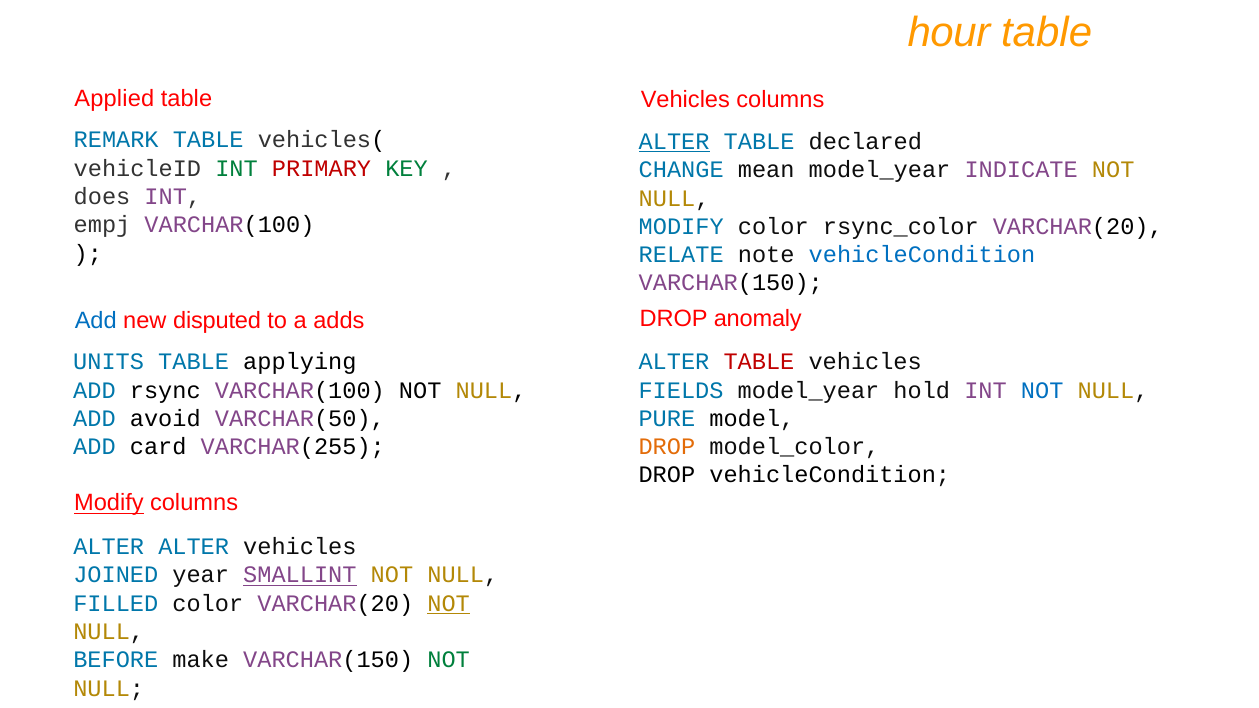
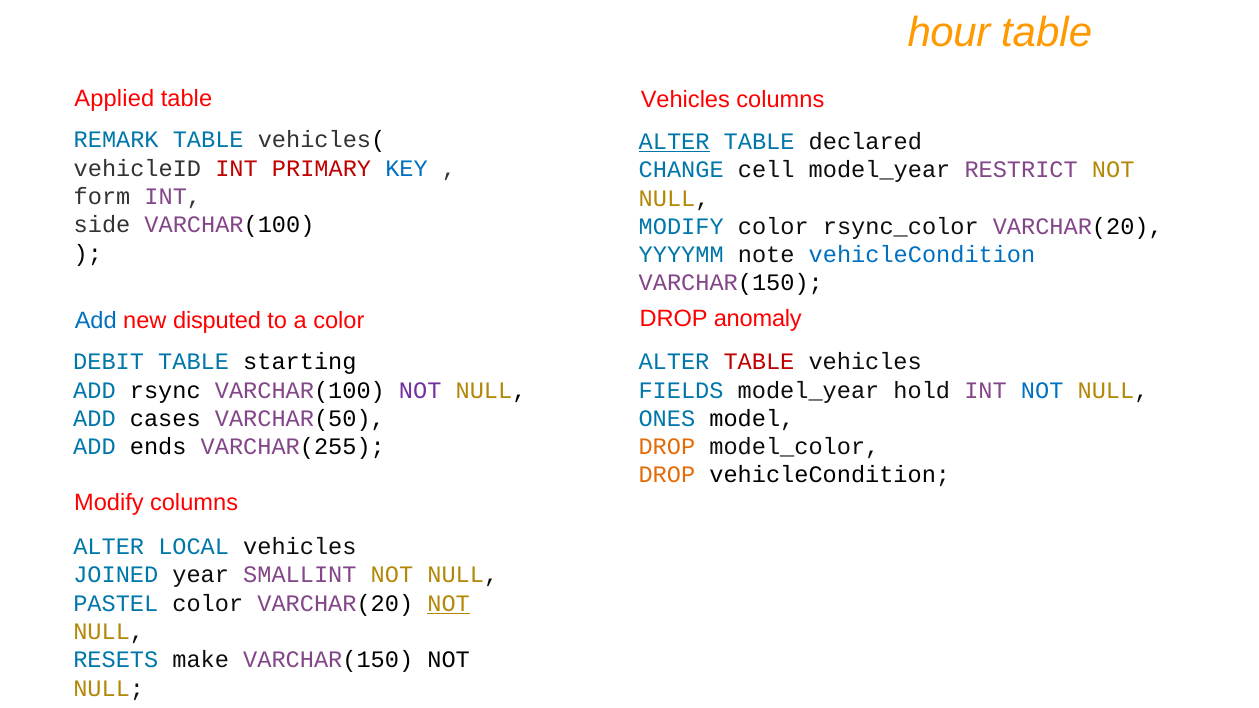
INT colour: green -> red (237, 168)
KEY colour: green -> blue (407, 168)
mean: mean -> cell (766, 170)
INDICATE: INDICATE -> RESTRICT (1021, 170)
does: does -> form (102, 197)
empj: empj -> side (102, 225)
RELATE: RELATE -> YYYYMM (681, 255)
a adds: adds -> color (339, 321)
UNITS: UNITS -> DEBIT (109, 362)
applying: applying -> starting (300, 362)
NOT colour: black -> purple (420, 390)
avoid: avoid -> cases (165, 419)
PURE: PURE -> ONES (667, 419)
card: card -> ends (158, 447)
DROP colour: black -> orange (667, 475)
Modify underline: present -> none (109, 503)
ALTER ALTER: ALTER -> LOCAL (194, 547)
SMALLINT underline: present -> none (300, 575)
FILLED: FILLED -> PASTEL (116, 604)
BEFORE: BEFORE -> RESETS (116, 660)
NOT colour: green -> black (449, 660)
